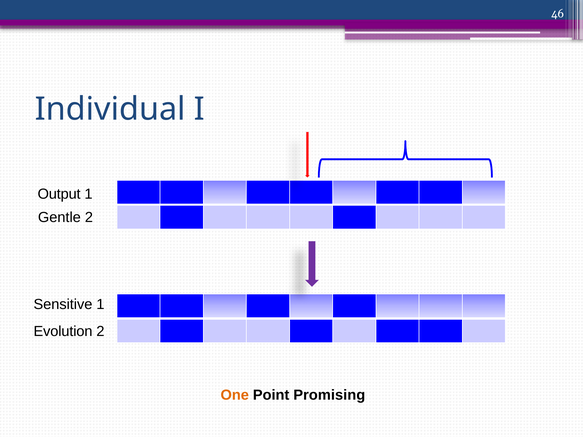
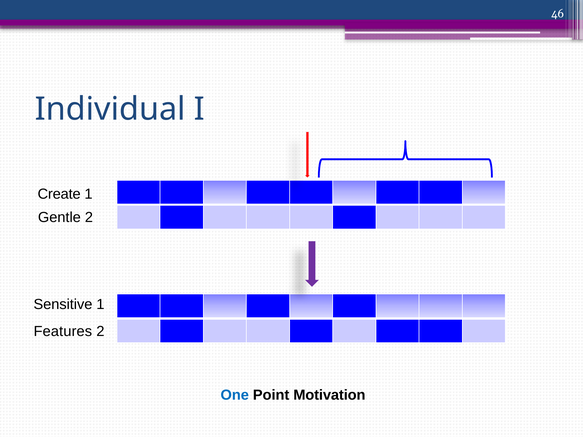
Output: Output -> Create (59, 194)
Evolution: Evolution -> Features (63, 331)
One colour: orange -> blue (235, 395)
Promising: Promising -> Motivation (329, 395)
